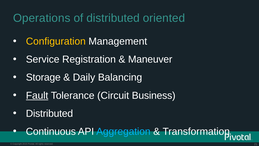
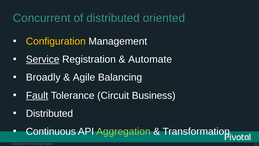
Operations: Operations -> Concurrent (42, 18)
Service underline: none -> present (43, 59)
Maneuver: Maneuver -> Automate (150, 59)
Storage: Storage -> Broadly (43, 77)
Daily: Daily -> Agile (84, 77)
Aggregation colour: light blue -> light green (123, 131)
